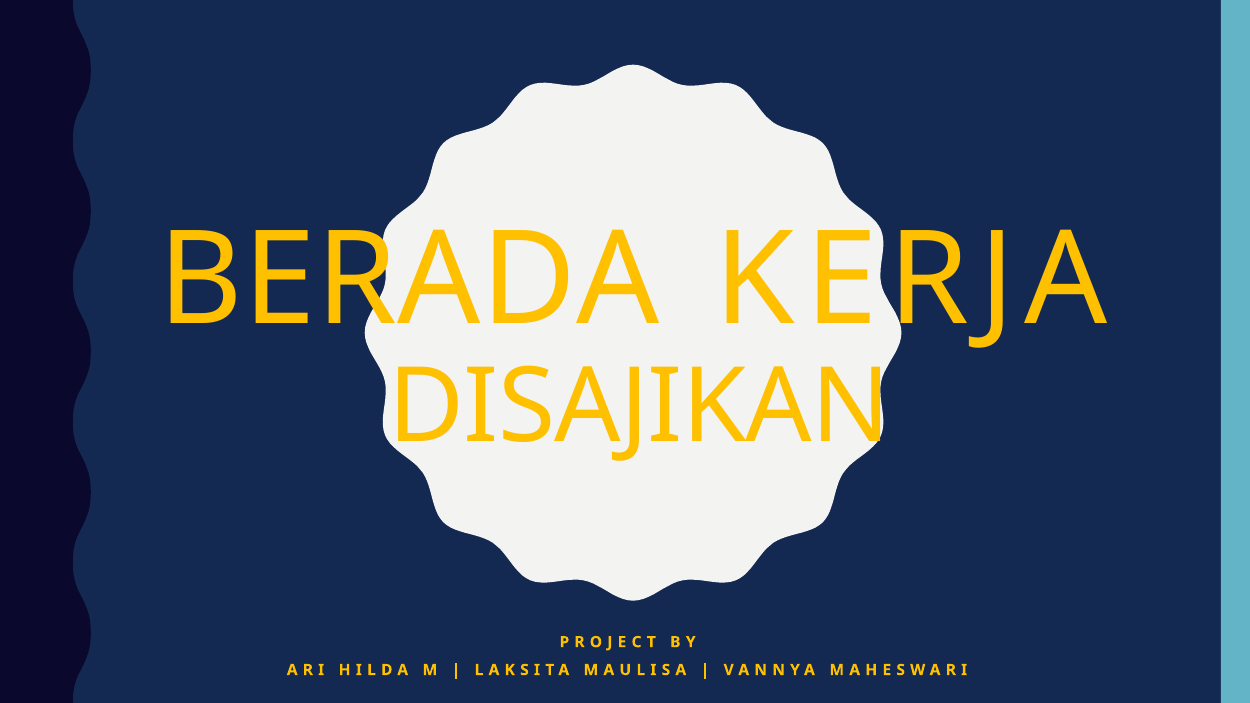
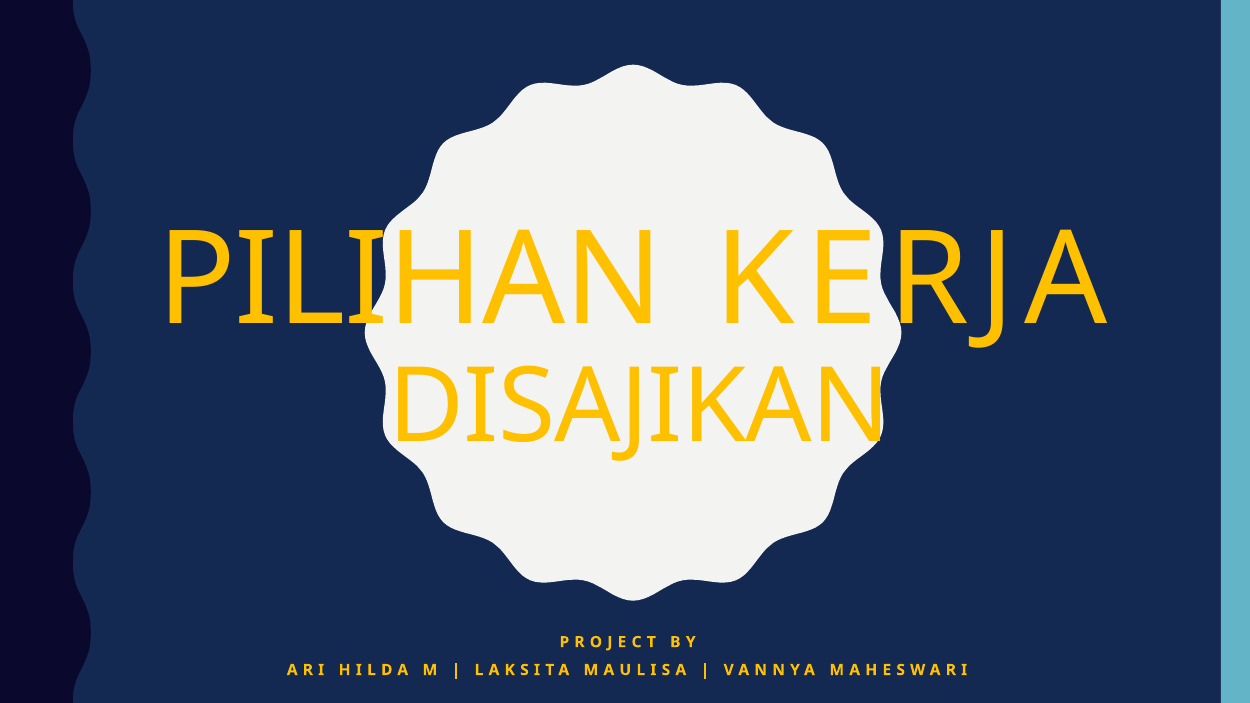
BERADA: BERADA -> PILIHAN (410, 281)
